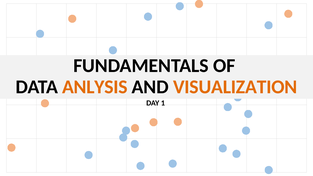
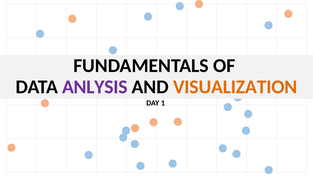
ANLYSIS colour: orange -> purple (95, 87)
